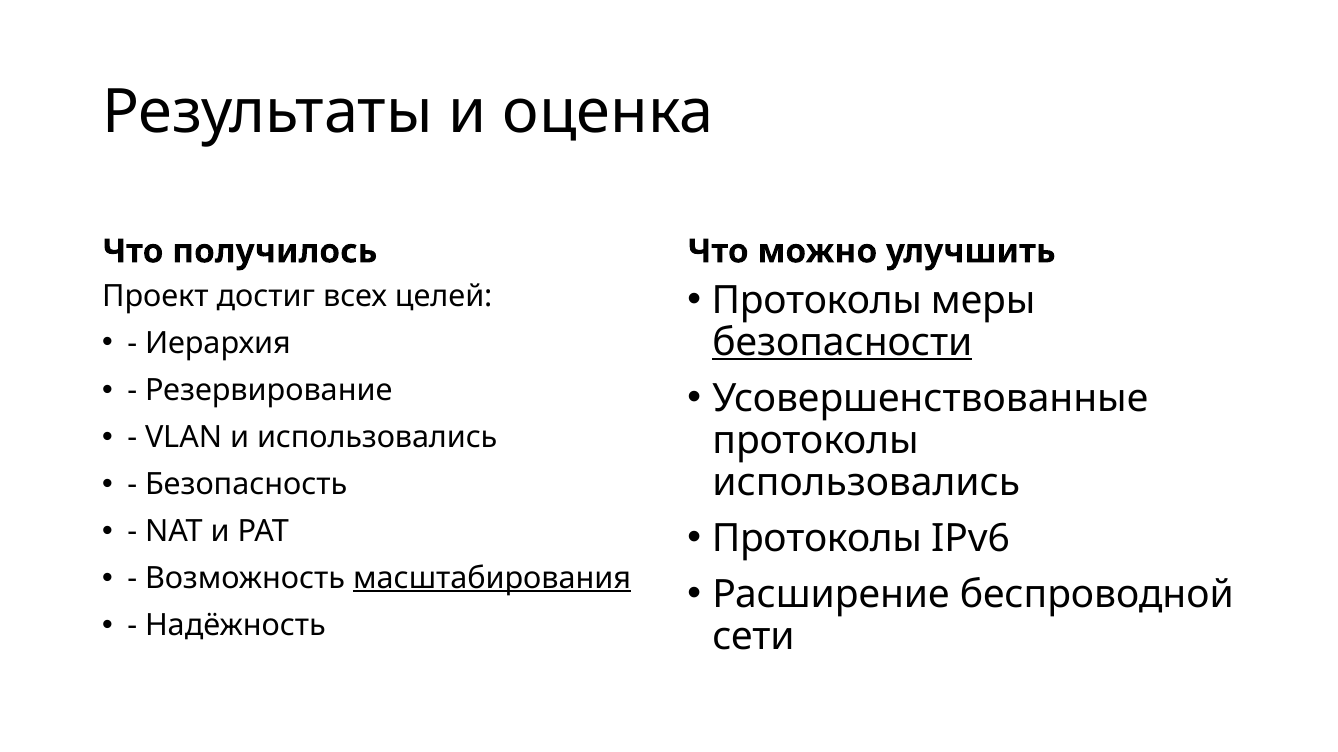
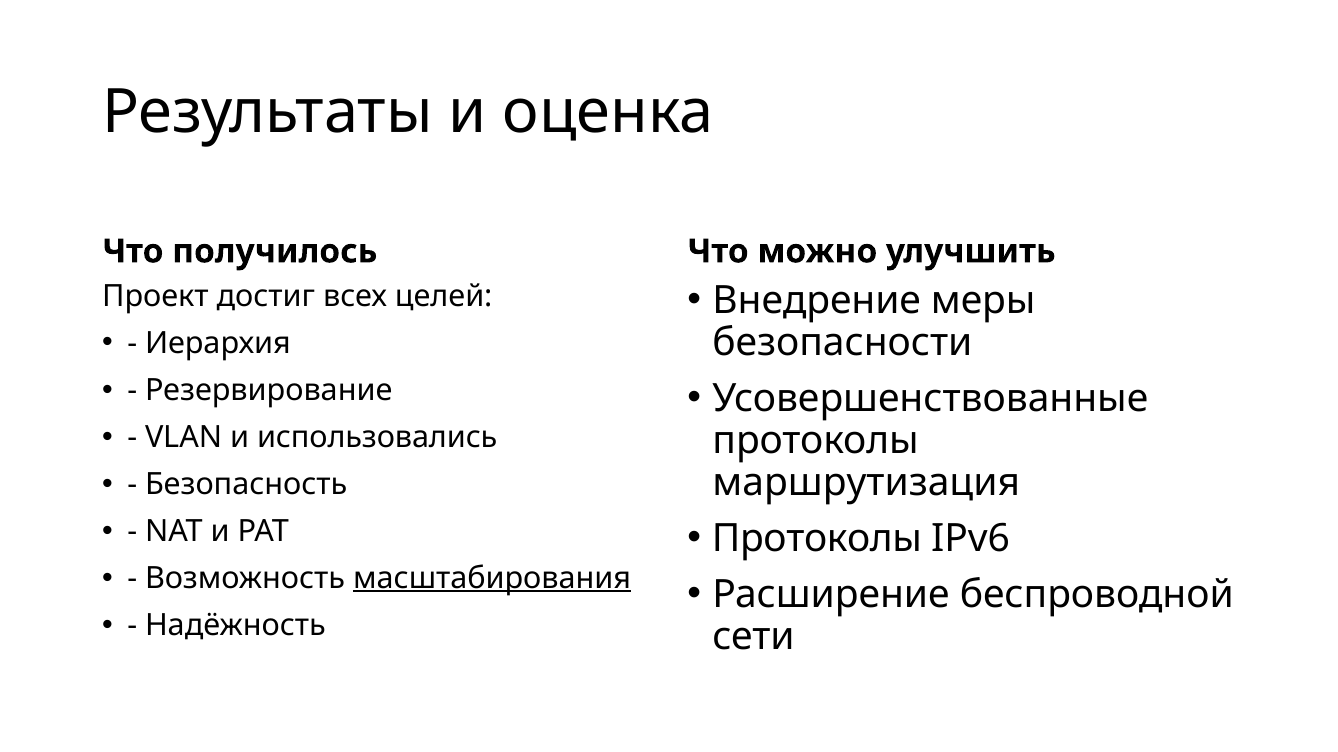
Протоколы: Протоколы -> Внедрение (817, 301)
безопасности underline: present -> none (842, 343)
использовались: использовались -> маршрутизация (866, 483)
